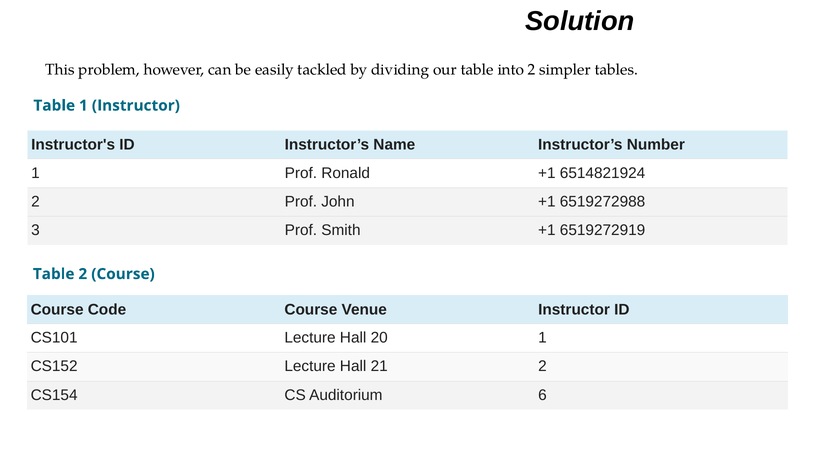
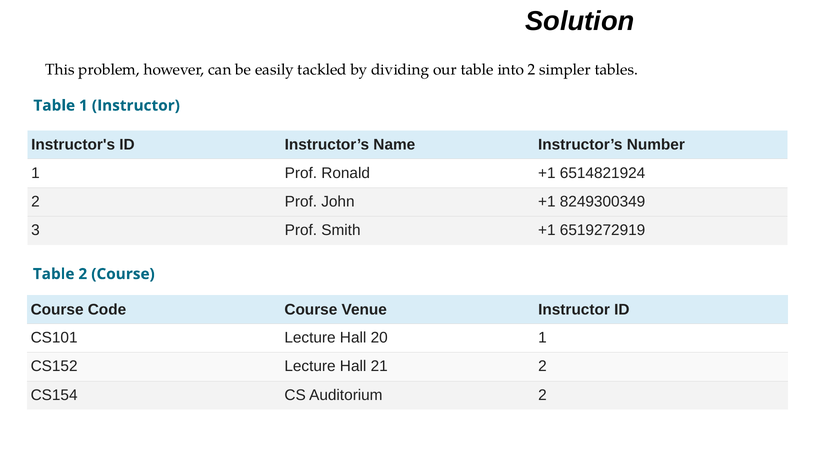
6519272988: 6519272988 -> 8249300349 (603, 202)
Auditorium 6: 6 -> 2 (543, 395)
